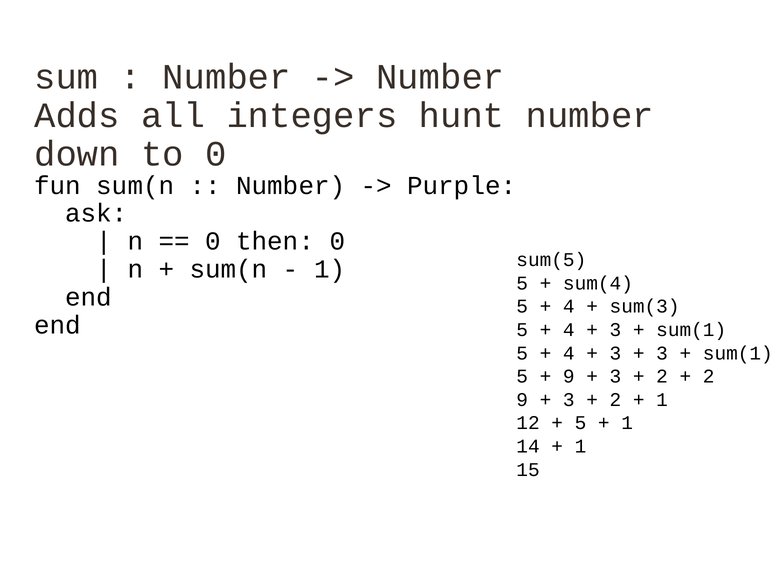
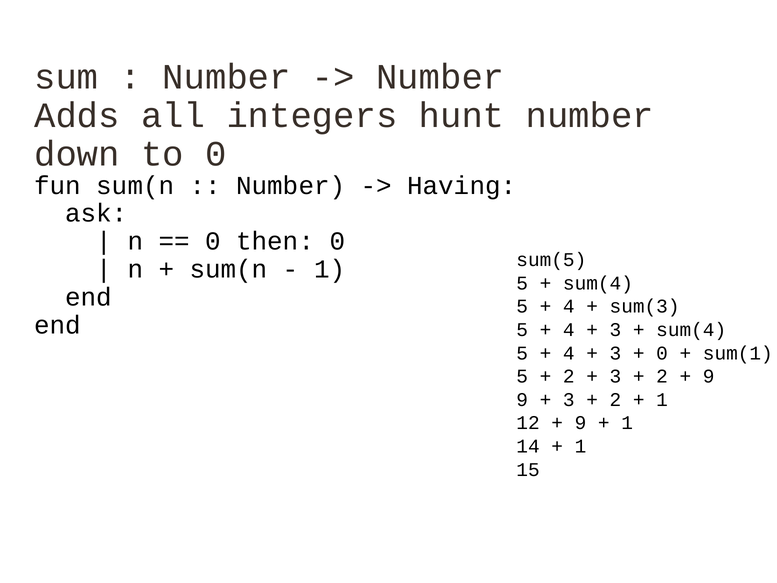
Purple: Purple -> Having (462, 185)
sum(1: sum(1 -> sum(4 (691, 330)
3: 3 -> 0 (662, 353)
9: 9 -> 2 (569, 376)
2: 2 -> 9 (709, 376)
5: 5 -> 9 (580, 423)
